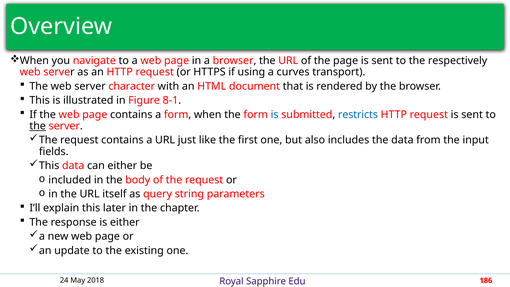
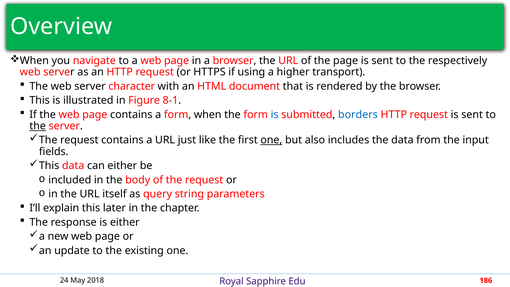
curves: curves -> higher (293, 72)
restricts: restricts -> borders (358, 114)
one underline: none -> present (271, 140)
